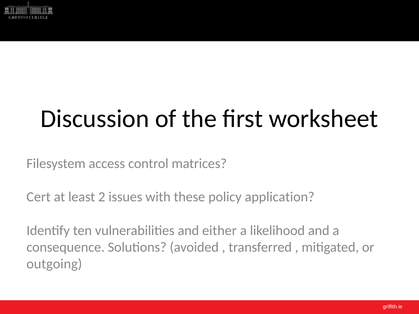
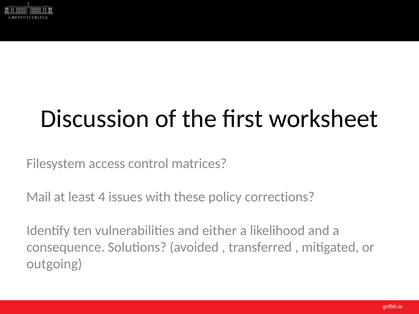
Cert: Cert -> Mail (39, 197)
2: 2 -> 4 (102, 197)
application: application -> corrections (280, 197)
